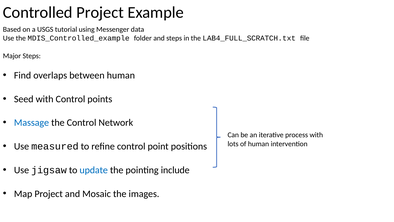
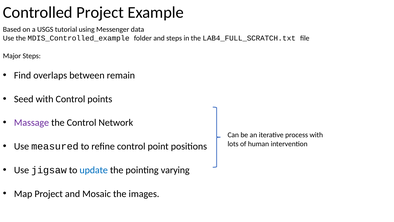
between human: human -> remain (121, 75)
Massage colour: blue -> purple (31, 123)
include: include -> varying (175, 170)
